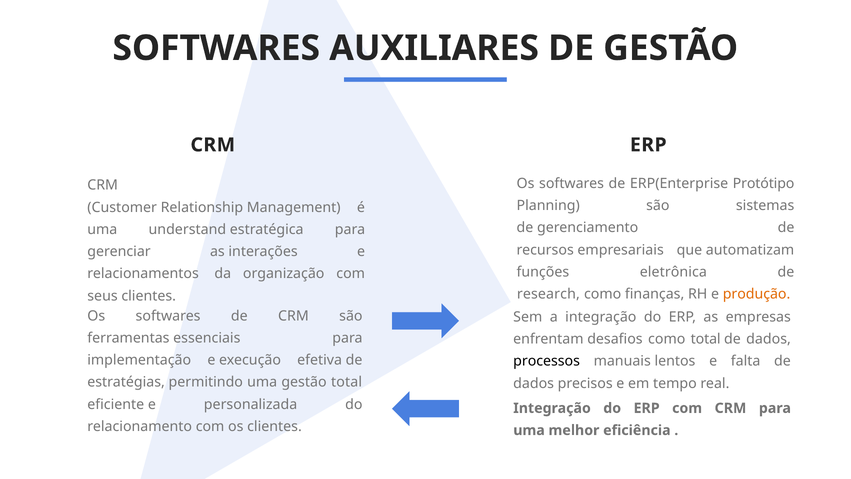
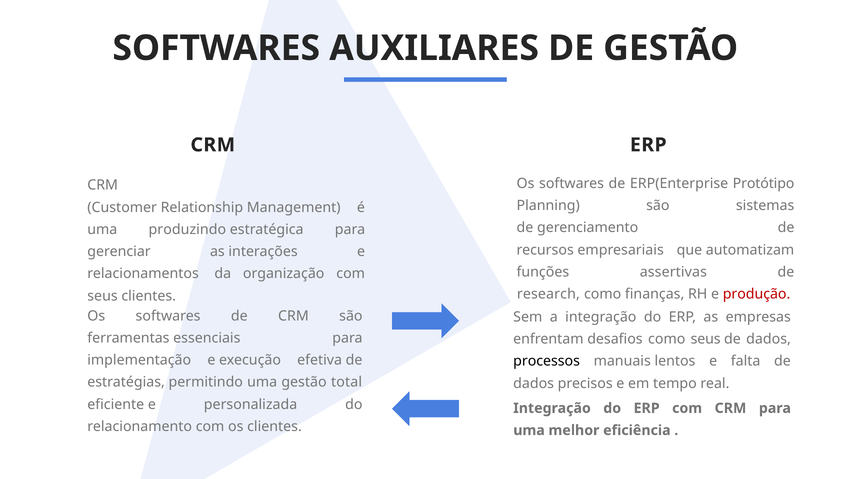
understand: understand -> produzindo (187, 229)
eletrônica: eletrônica -> assertivas (673, 272)
produção colour: orange -> red (757, 294)
como total: total -> seus (706, 339)
